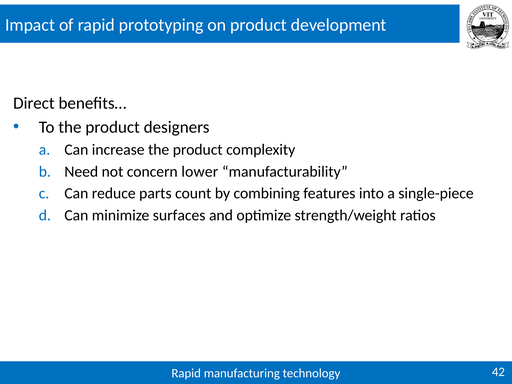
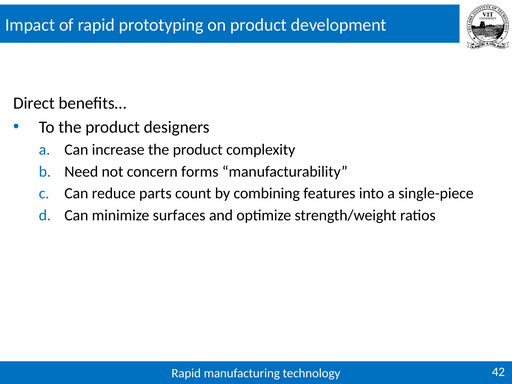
lower: lower -> forms (200, 172)
